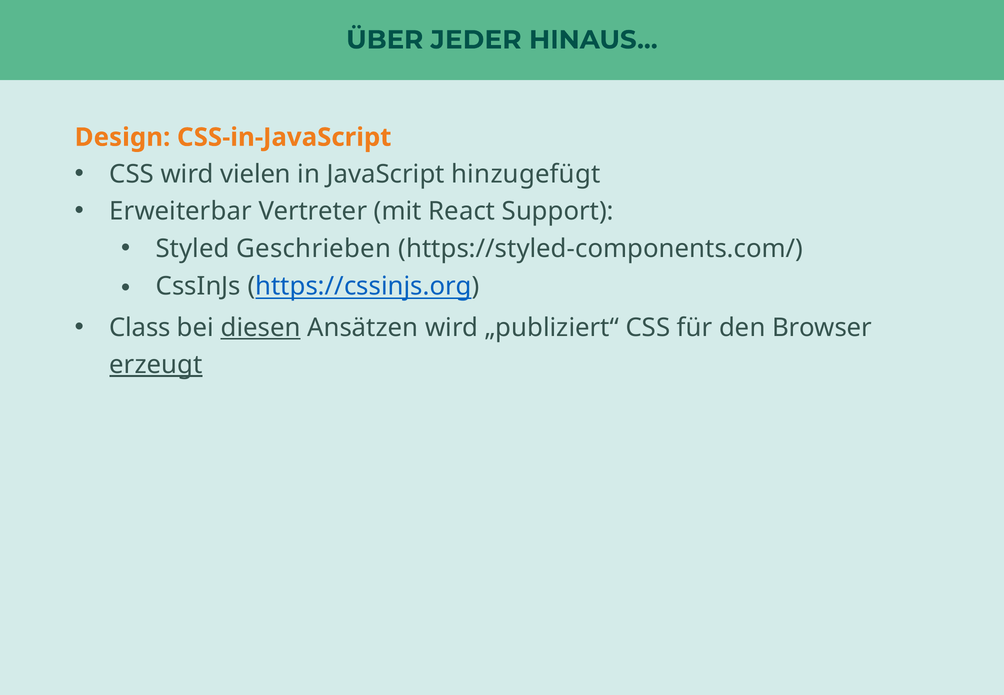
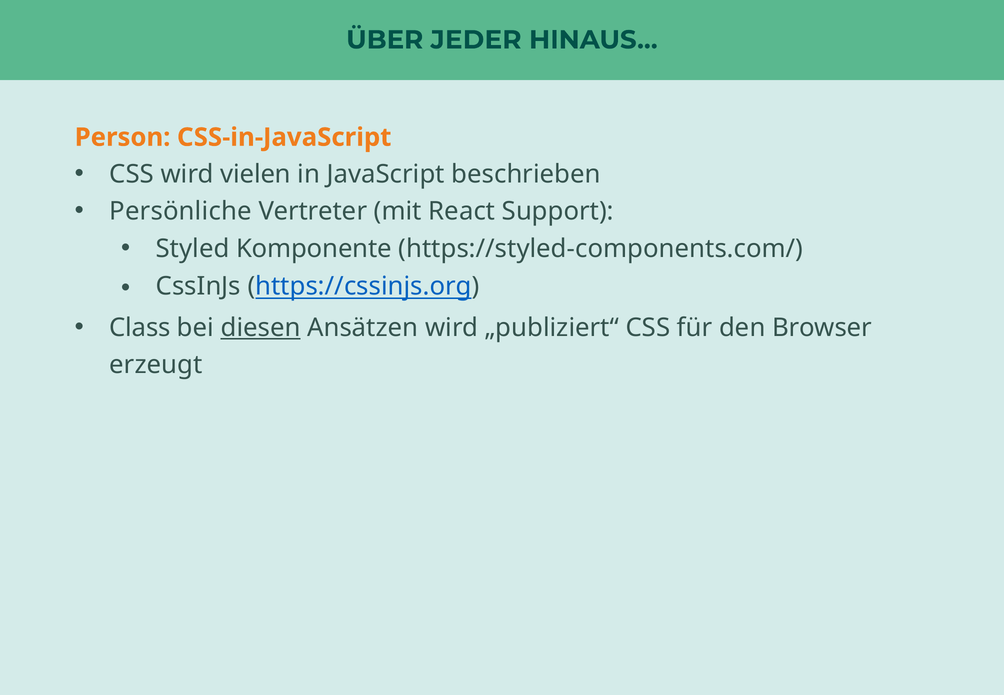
Design: Design -> Person (123, 137)
hinzugefügt: hinzugefügt -> beschrieben (526, 174)
Erweiterbar: Erweiterbar -> Persönliche (181, 211)
Geschrieben: Geschrieben -> Komponente (314, 249)
erzeugt underline: present -> none (156, 365)
